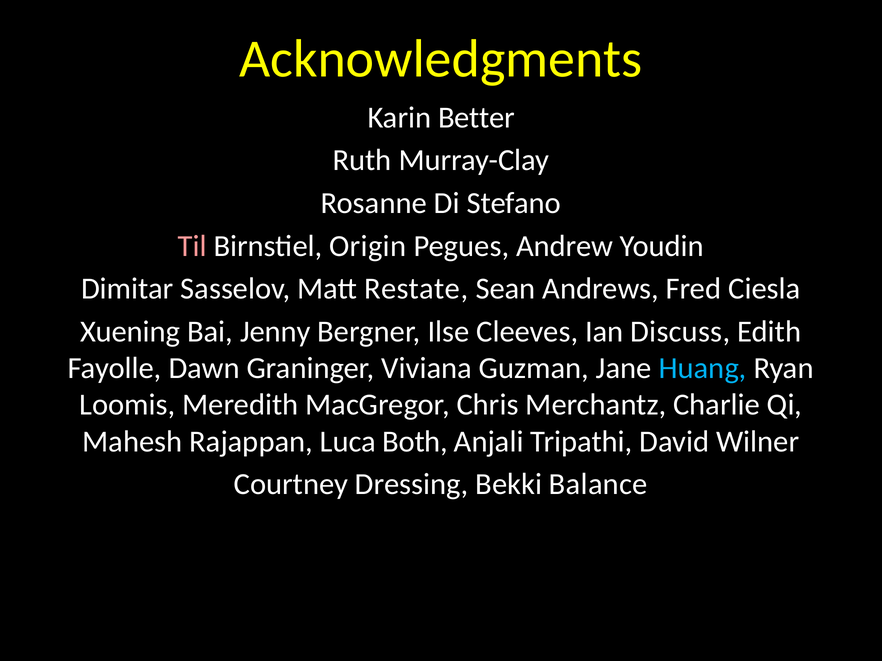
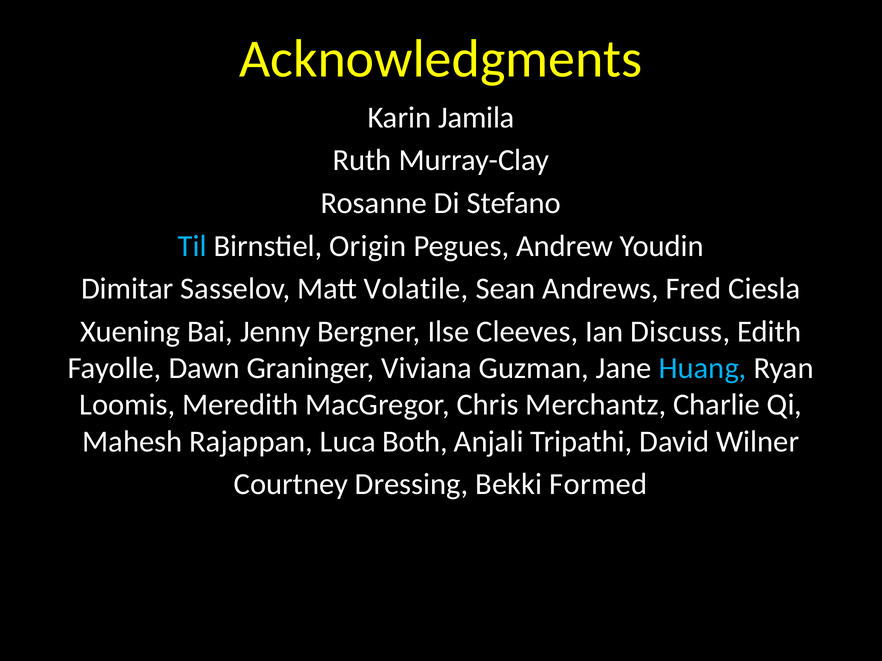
Better: Better -> Jamila (476, 118)
Til colour: pink -> light blue (192, 246)
Restate: Restate -> Volatile (416, 289)
Balance: Balance -> Formed (598, 485)
